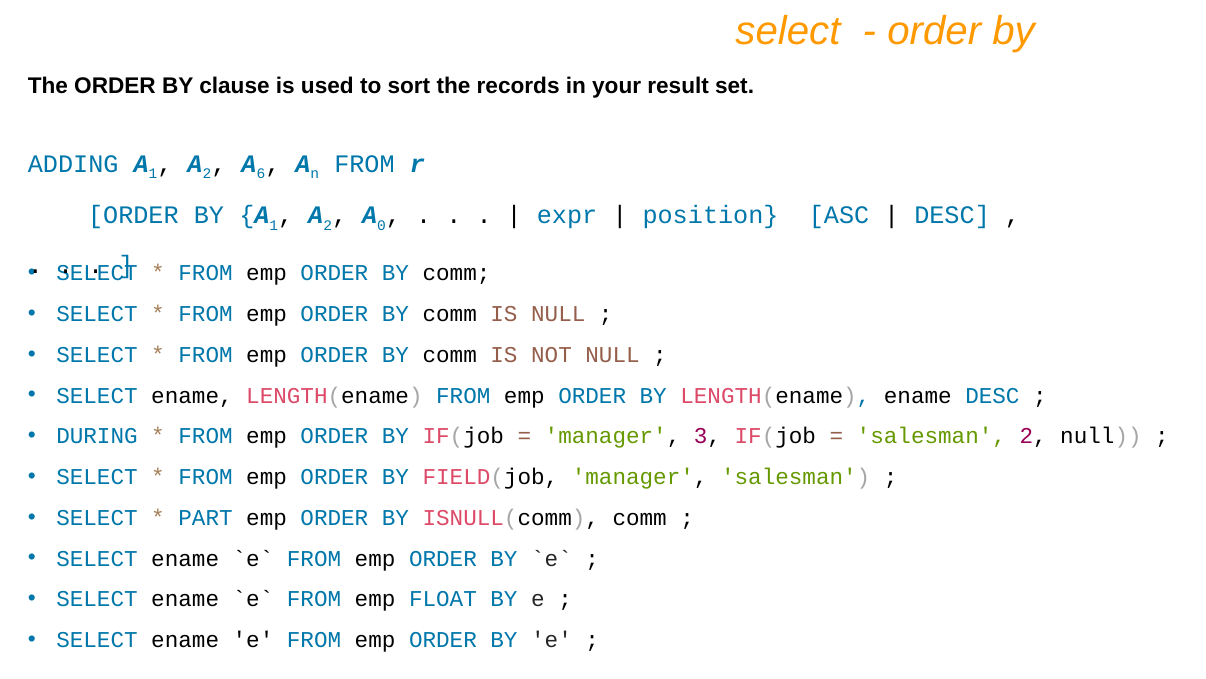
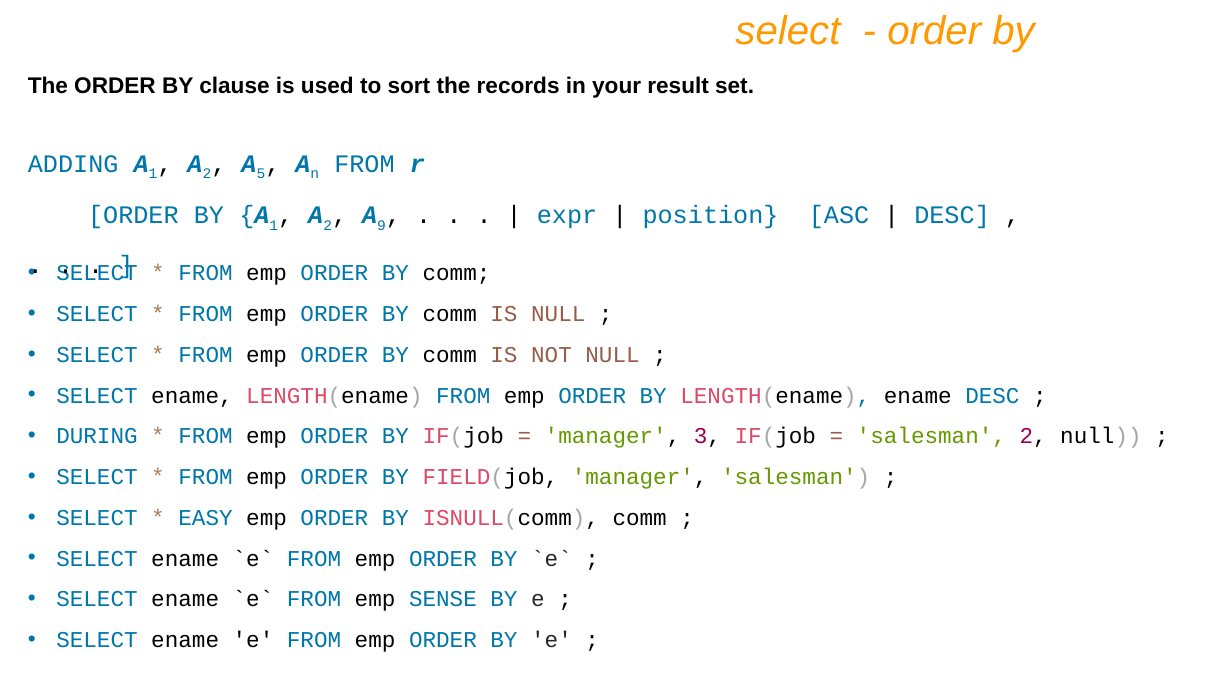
6: 6 -> 5 (261, 174)
0: 0 -> 9 (382, 225)
PART: PART -> EASY (206, 517)
FLOAT: FLOAT -> SENSE (443, 599)
